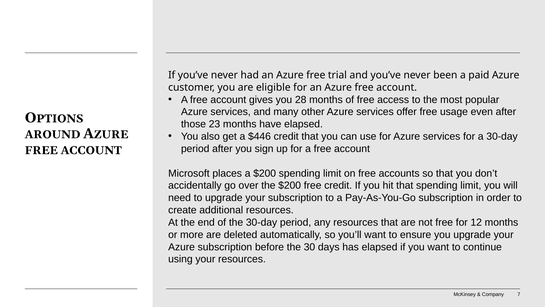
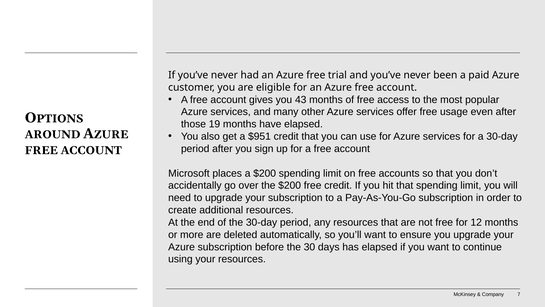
28: 28 -> 43 (301, 99)
23: 23 -> 19 (214, 124)
$446: $446 -> $951 (259, 136)
